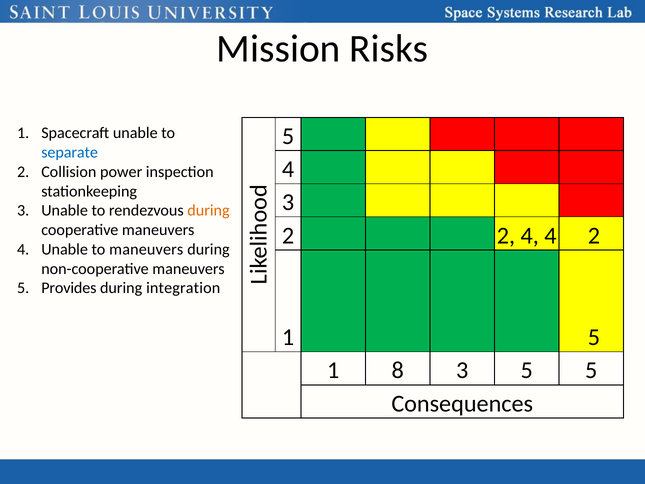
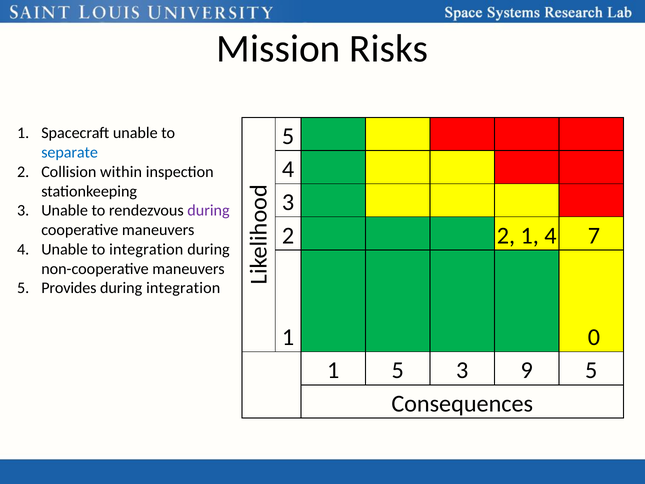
power: power -> within (121, 172)
during colour: orange -> purple (208, 211)
2 4: 4 -> 1 (530, 235)
4 2: 2 -> 7 (594, 235)
to maneuvers: maneuvers -> integration (146, 249)
1 5: 5 -> 0 (594, 337)
1 8: 8 -> 5 (398, 370)
3 5: 5 -> 9 (527, 370)
